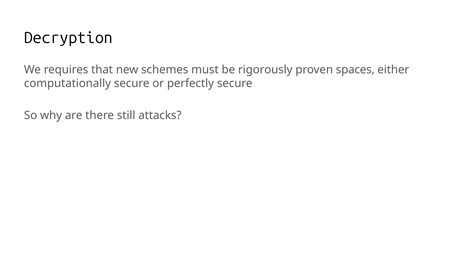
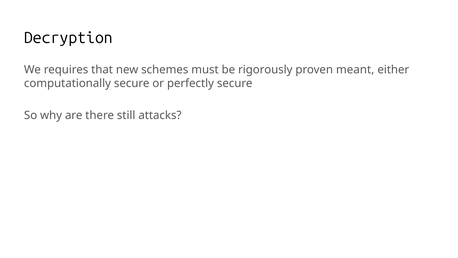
spaces: spaces -> meant (355, 70)
